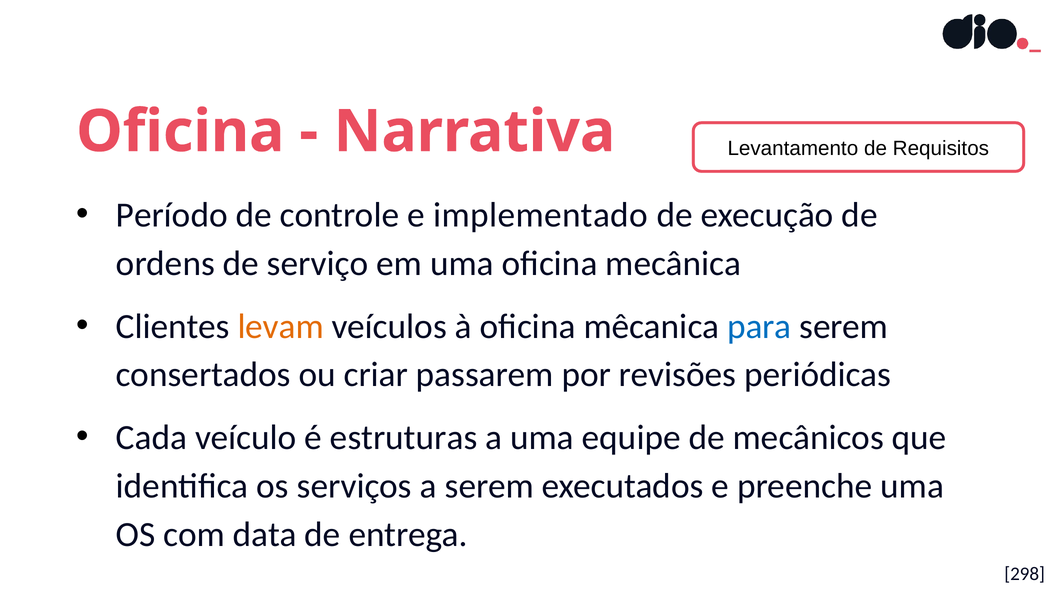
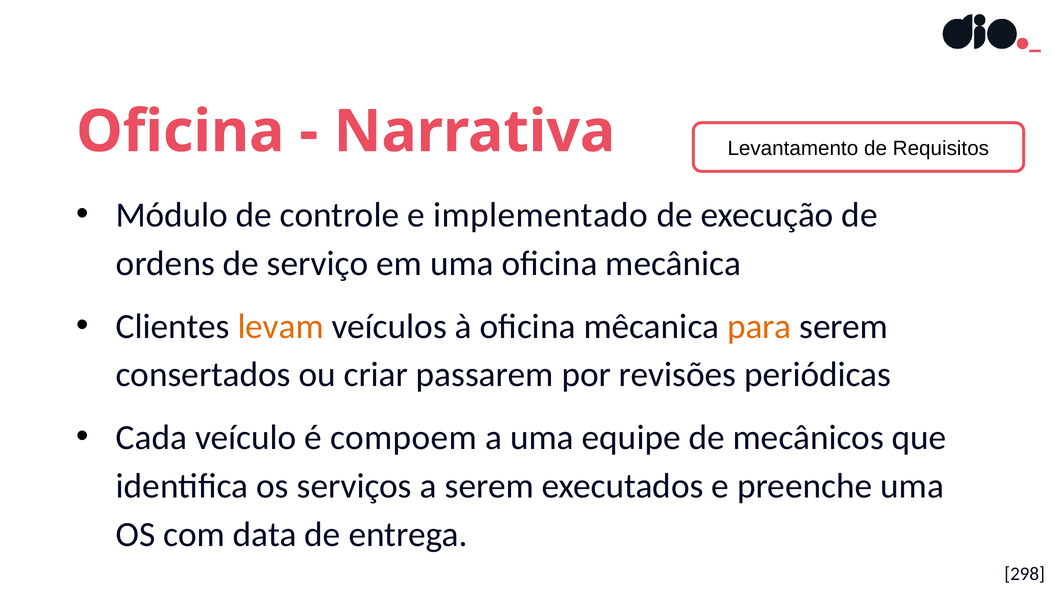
Período: Período -> Módulo (172, 215)
para colour: blue -> orange (759, 327)
estruturas: estruturas -> compoem (403, 438)
